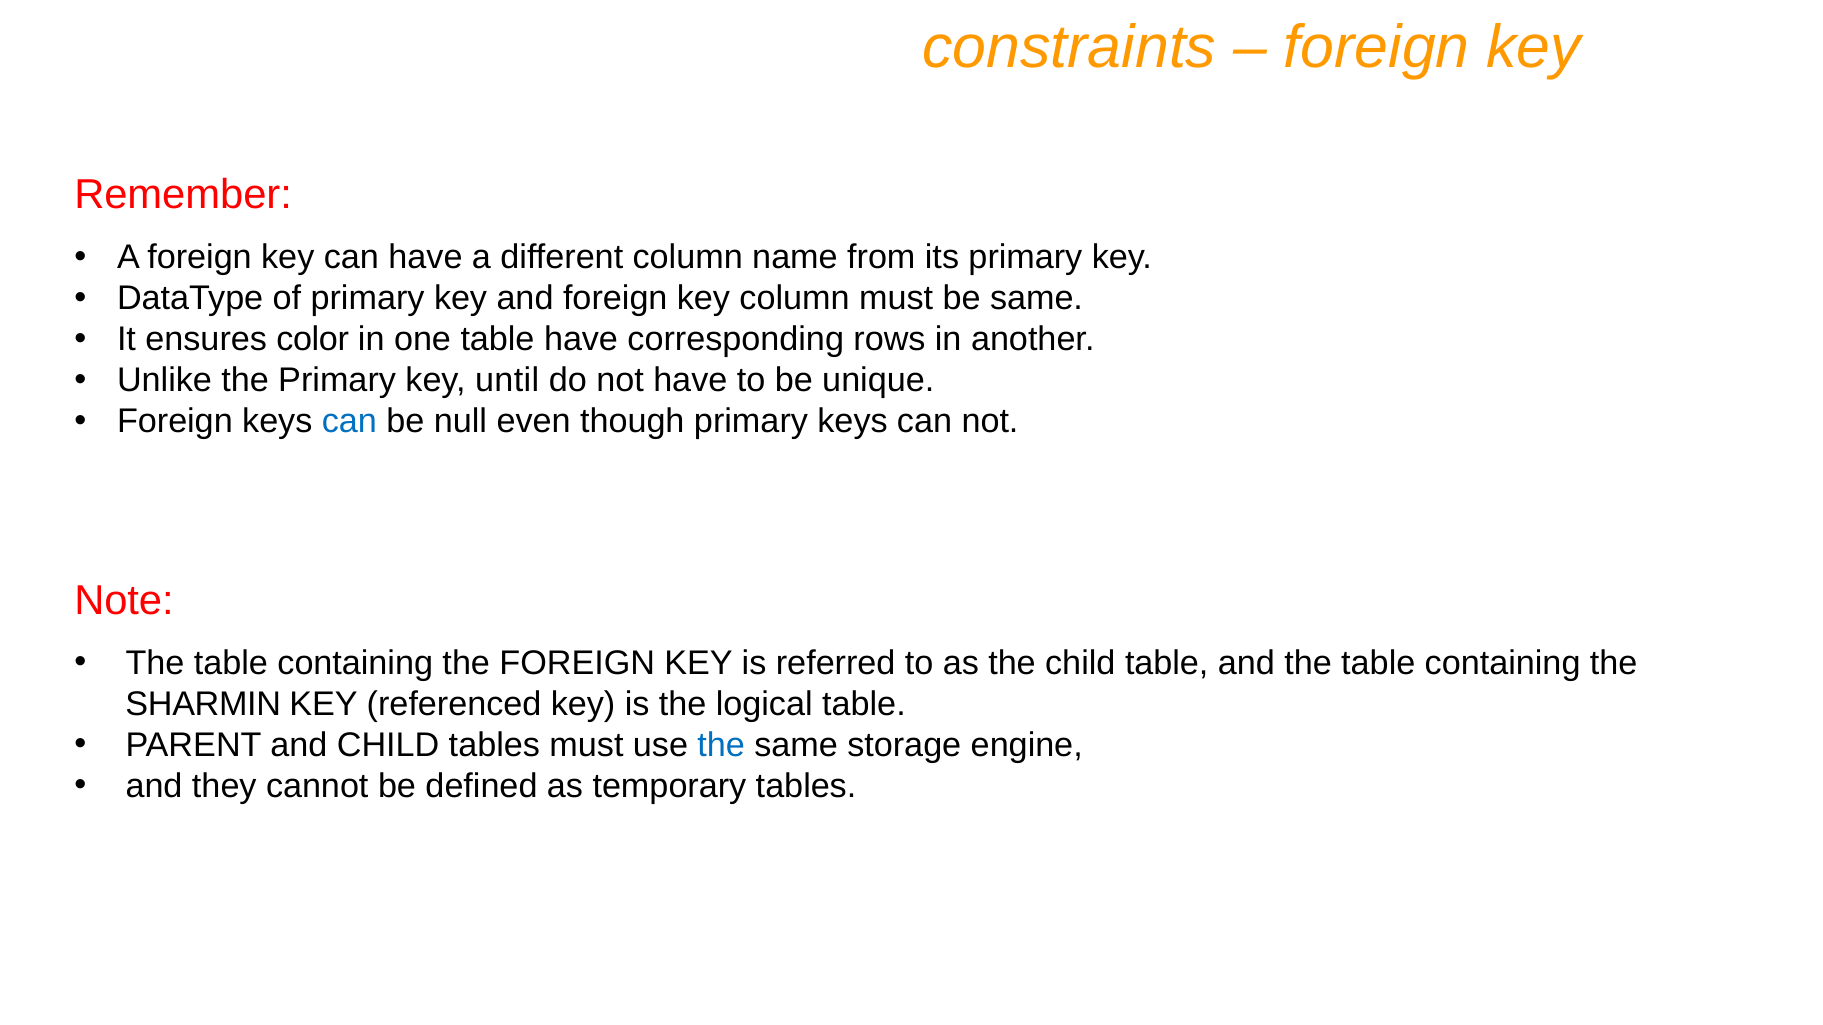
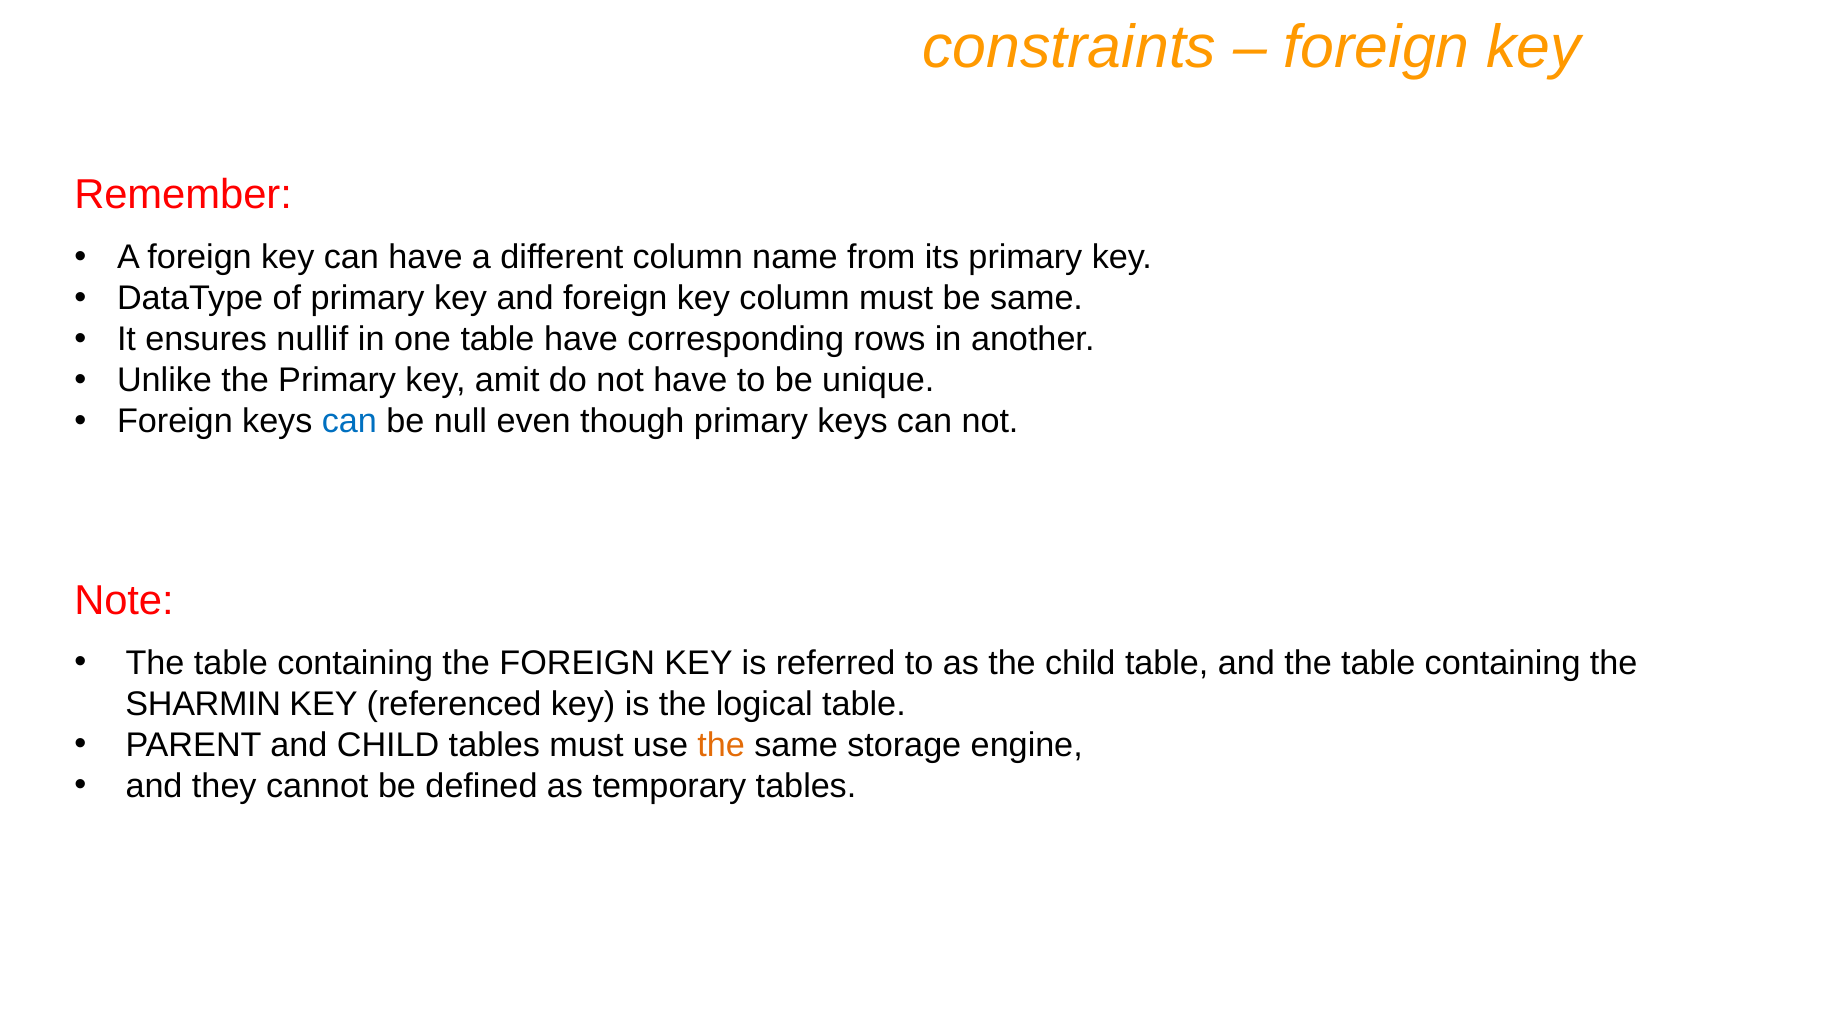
color: color -> nullif (312, 340)
until: until -> amit (507, 381)
the colour: blue -> orange (721, 746)
